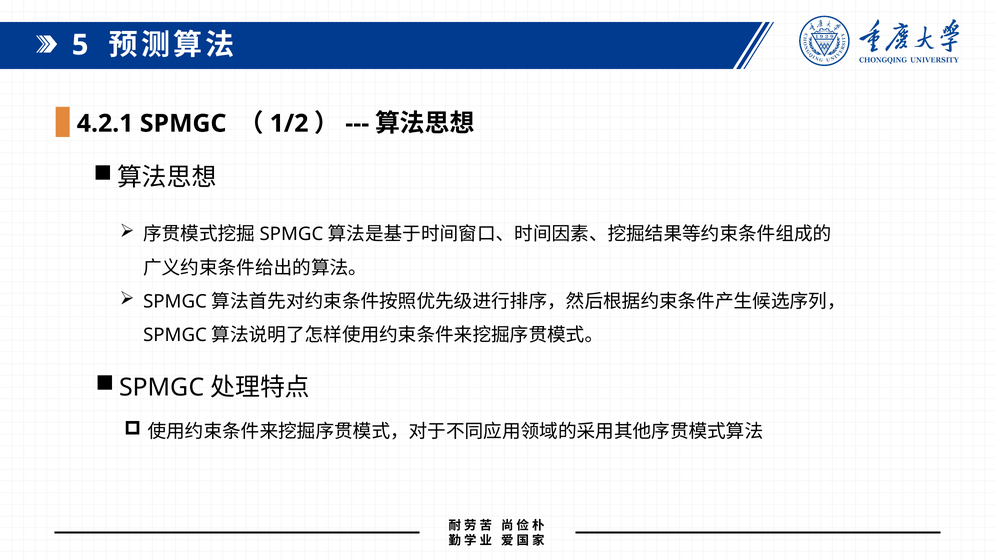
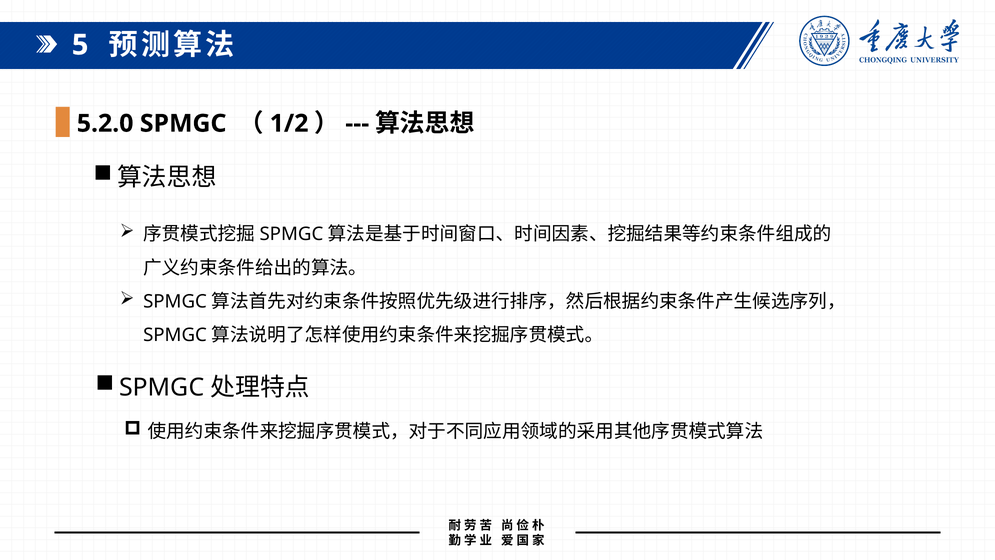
4.2.1: 4.2.1 -> 5.2.0 (105, 123)
